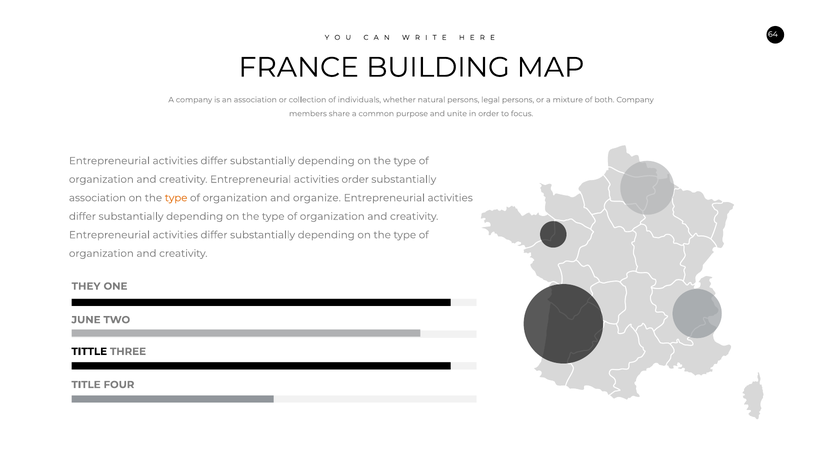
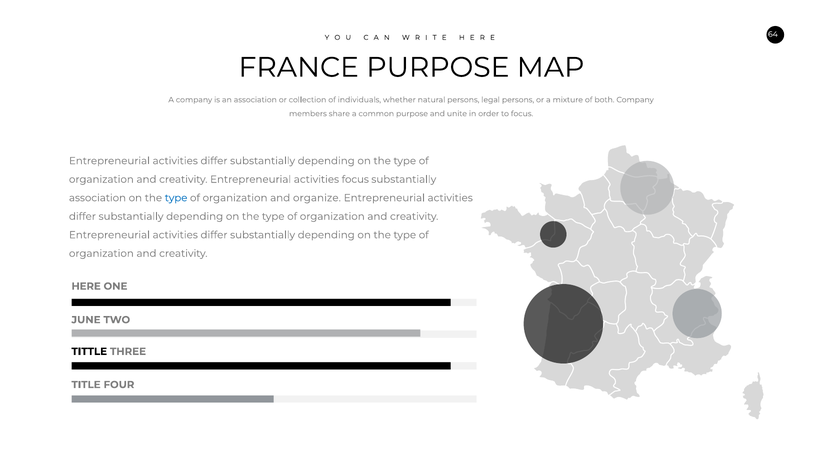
FRANCE BUILDING: BUILDING -> PURPOSE (438, 67)
activities order: order -> focus (355, 179)
type colour: orange -> blue (176, 198)
THEY: THEY -> HERE (86, 286)
